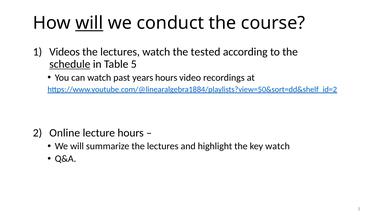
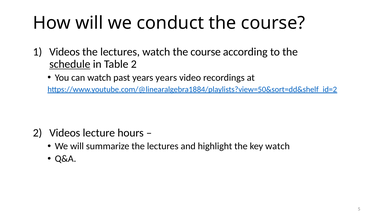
will underline: present -> none (89, 23)
watch the tested: tested -> course (206, 52)
Table 5: 5 -> 2 (134, 64)
years hours: hours -> years (166, 78)
Online: Online -> Videos (65, 133)
